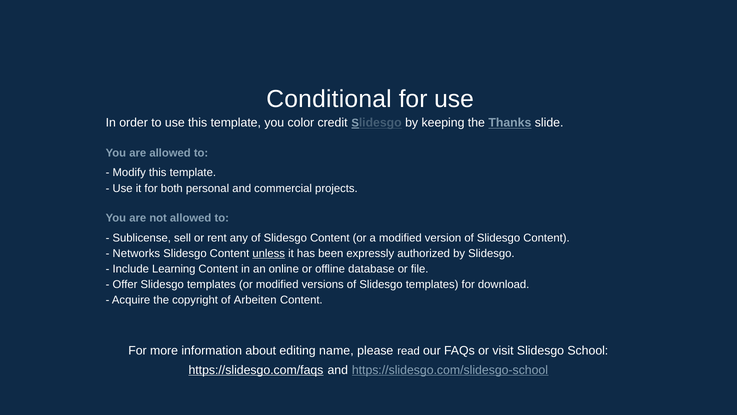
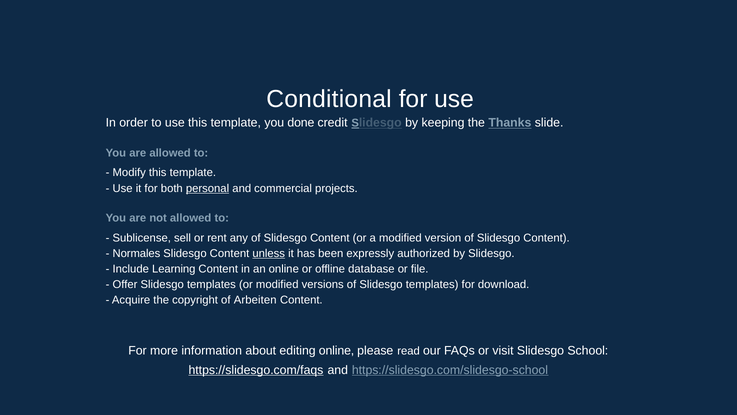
color: color -> done (301, 123)
personal underline: none -> present (208, 188)
Networks: Networks -> Normales (136, 253)
editing name: name -> online (337, 350)
